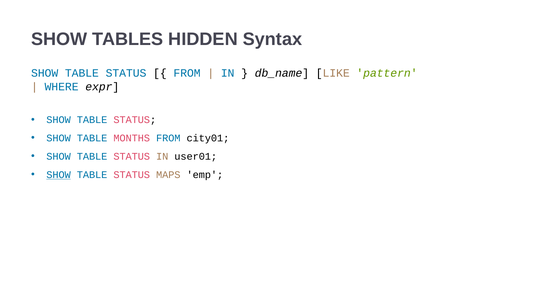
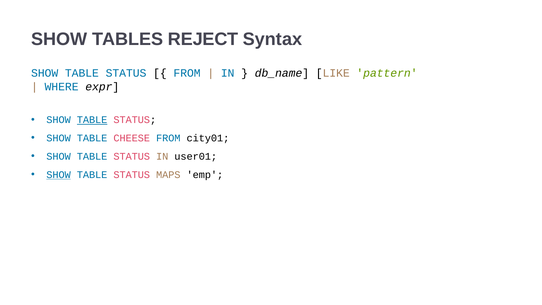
HIDDEN: HIDDEN -> REJECT (203, 39)
TABLE underline: none -> present (92, 120)
MONTHS: MONTHS -> CHEESE (132, 138)
